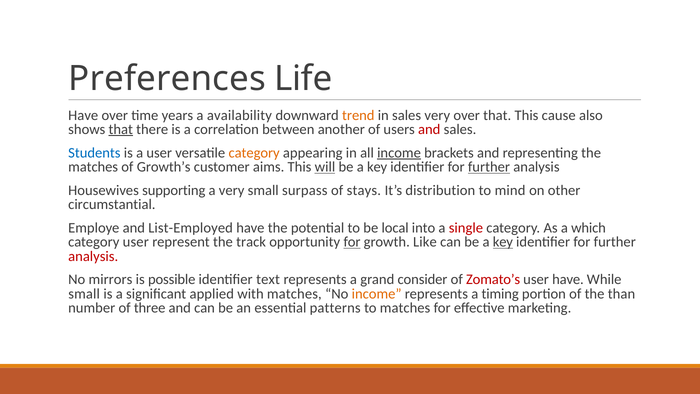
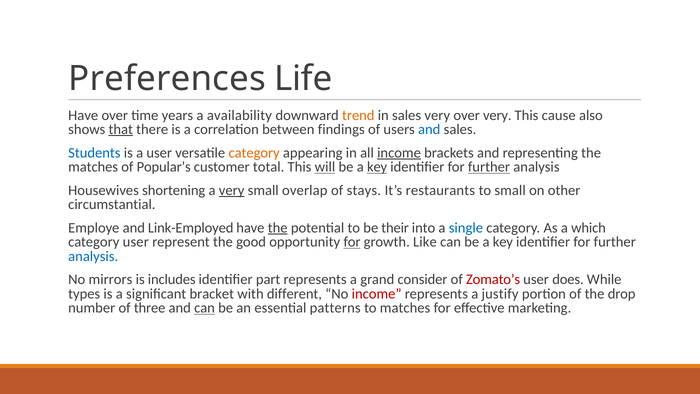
over that: that -> very (497, 115)
another: another -> findings (341, 129)
and colour: red -> blue (429, 129)
Growth’s: Growth’s -> Popular’s (164, 167)
aims: aims -> total (269, 167)
key underline: none -> present (377, 167)
supporting: supporting -> shortening (174, 190)
very underline: none -> present (232, 190)
surpass: surpass -> overlap (305, 190)
distribution: distribution -> restaurants (440, 190)
to mind: mind -> small (510, 190)
List-Employed: List-Employed -> Link-Employed (191, 228)
the underline: none -> present (278, 228)
local: local -> their (395, 228)
single colour: red -> blue (466, 228)
track: track -> good (251, 242)
key underline: present -> none (503, 242)
analysis colour: red -> blue (93, 256)
possible: possible -> includes (172, 279)
text: text -> part (268, 279)
user have: have -> does (568, 279)
small: small -> types (84, 294)
applied: applied -> bracket (212, 294)
with matches: matches -> different (294, 294)
income colour: orange -> red (377, 294)
timing: timing -> justify (500, 294)
than: than -> drop (622, 294)
can underline: none -> present (205, 308)
